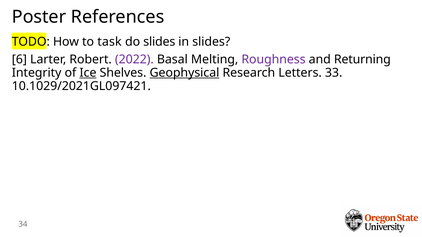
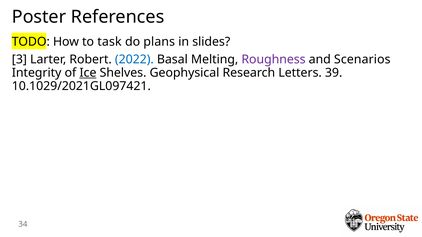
do slides: slides -> plans (159, 42)
6: 6 -> 3 (19, 60)
2022 colour: purple -> blue (134, 60)
Returning: Returning -> Scenarios (362, 60)
Geophysical underline: present -> none (184, 73)
33: 33 -> 39 (334, 73)
